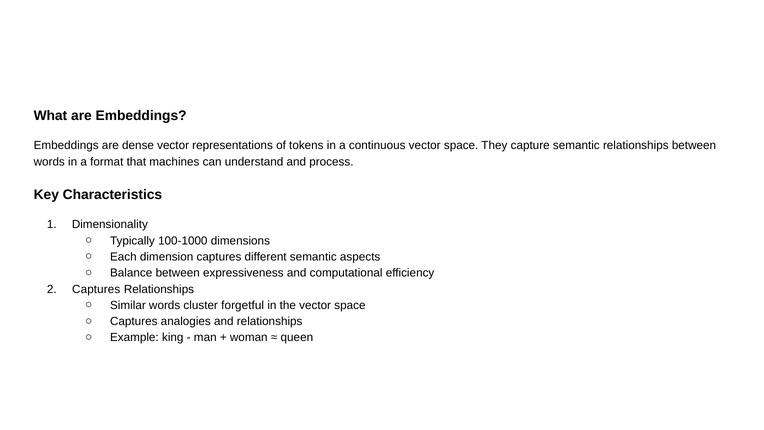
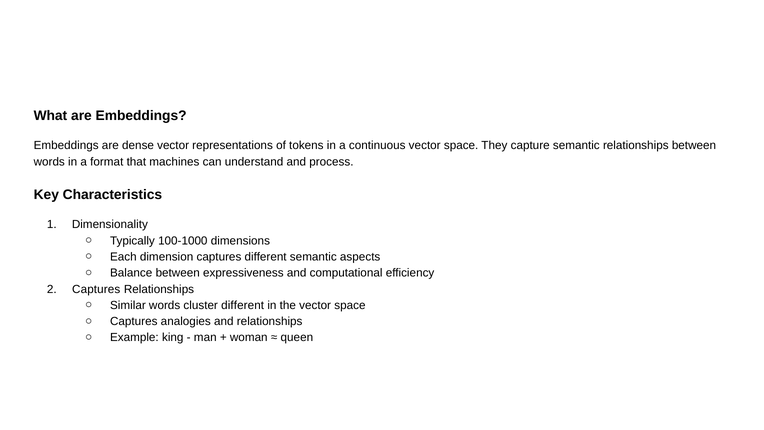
cluster forgetful: forgetful -> different (243, 305)
